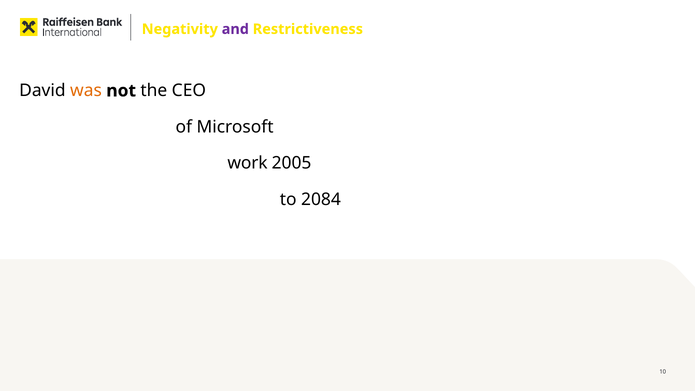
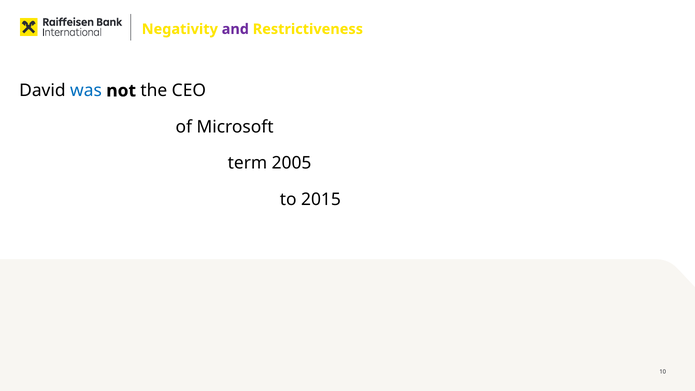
was colour: orange -> blue (86, 91)
work: work -> term (247, 163)
2084: 2084 -> 2015 (321, 199)
